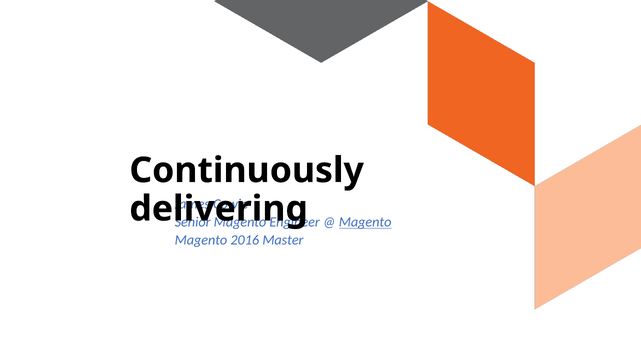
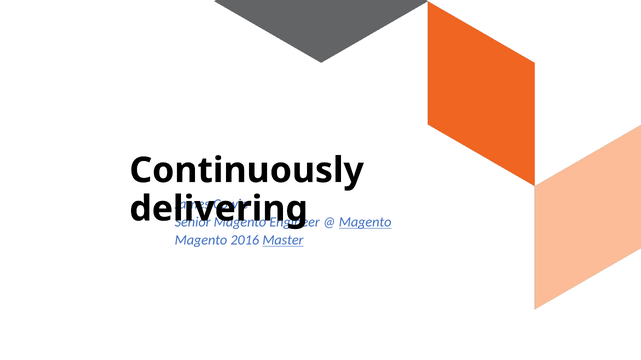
Master underline: none -> present (283, 241)
